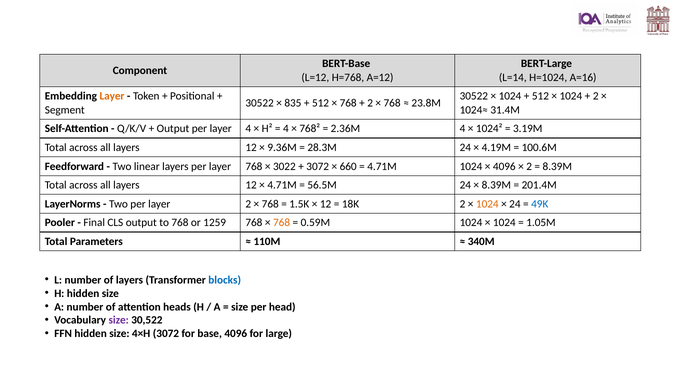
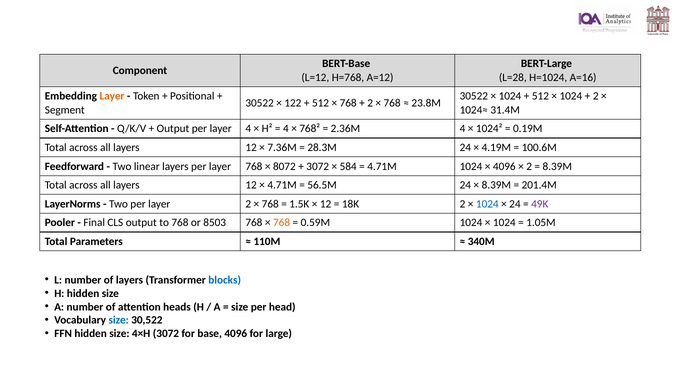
L=14: L=14 -> L=28 (513, 77)
835: 835 -> 122 (293, 103)
3.19M: 3.19M -> 0.19M (528, 129)
9.36M: 9.36M -> 7.36M (282, 148)
3022: 3022 -> 8072 (284, 166)
660: 660 -> 584 (348, 166)
1024 colour: orange -> blue (487, 204)
49K colour: blue -> purple (540, 204)
1259: 1259 -> 8503 (215, 223)
size colour: purple -> blue (119, 320)
